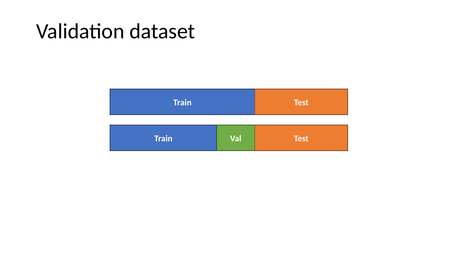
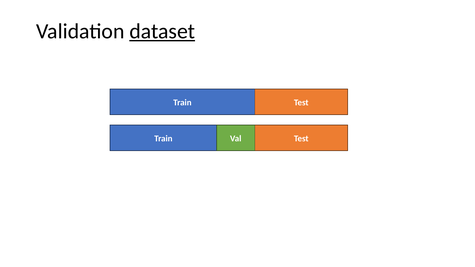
dataset underline: none -> present (162, 31)
